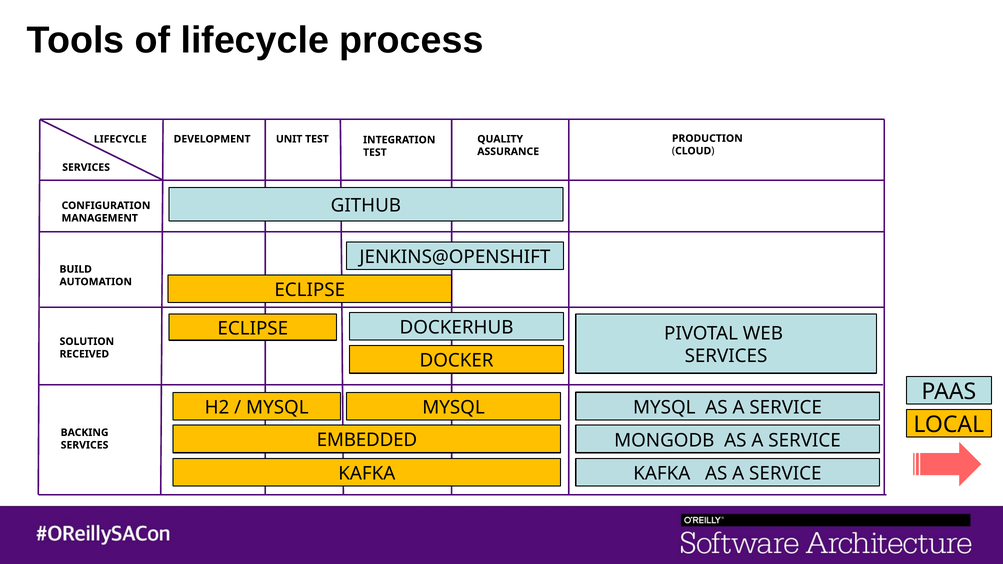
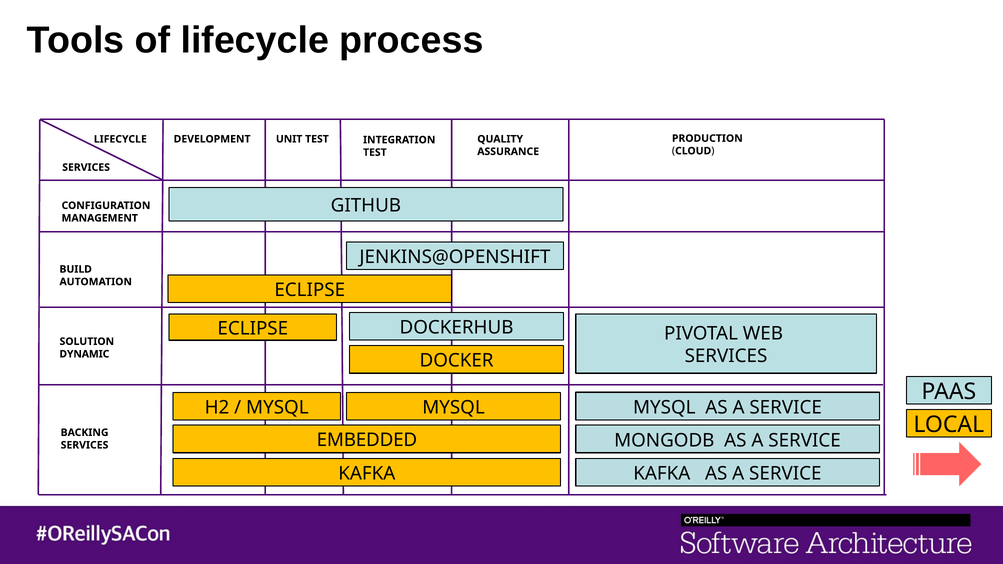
RECEIVED: RECEIVED -> DYNAMIC (84, 354)
